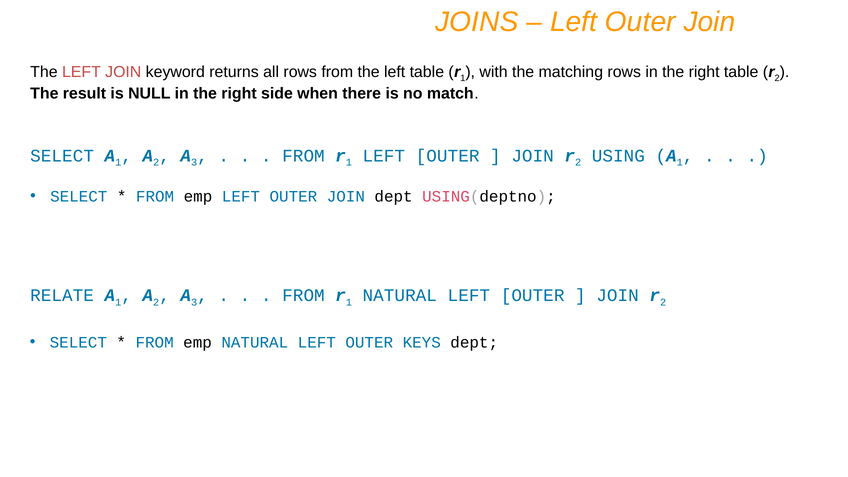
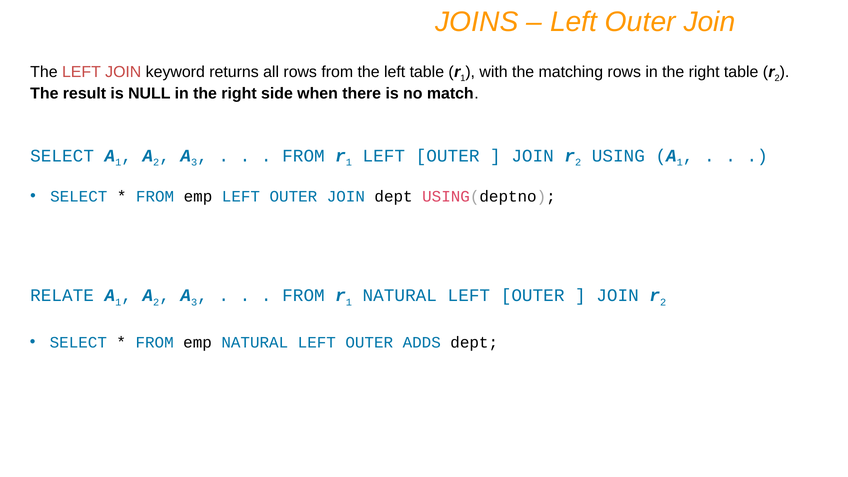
KEYS: KEYS -> ADDS (422, 342)
